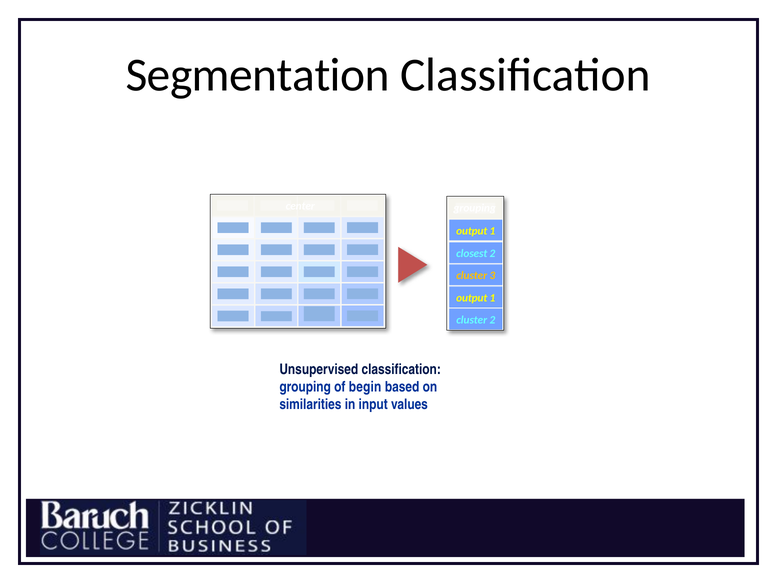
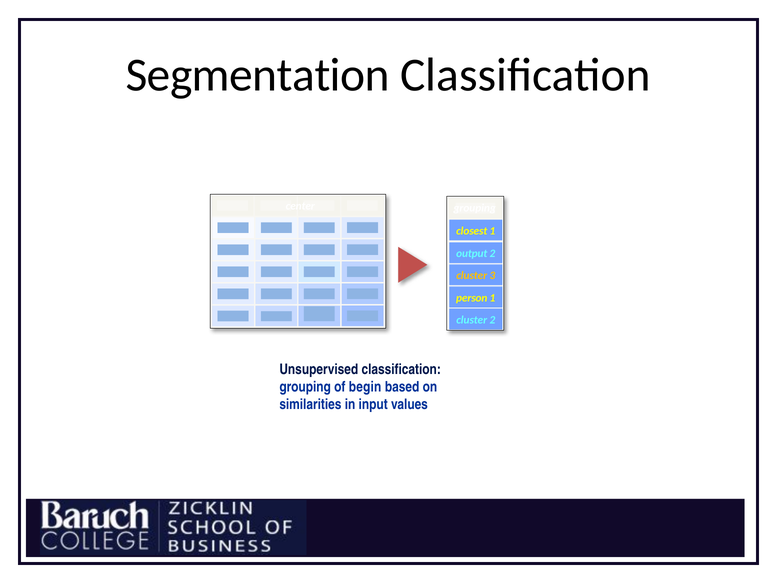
output: output -> closest (472, 231)
closest: closest -> output (472, 254)
output: output -> person (472, 298)
